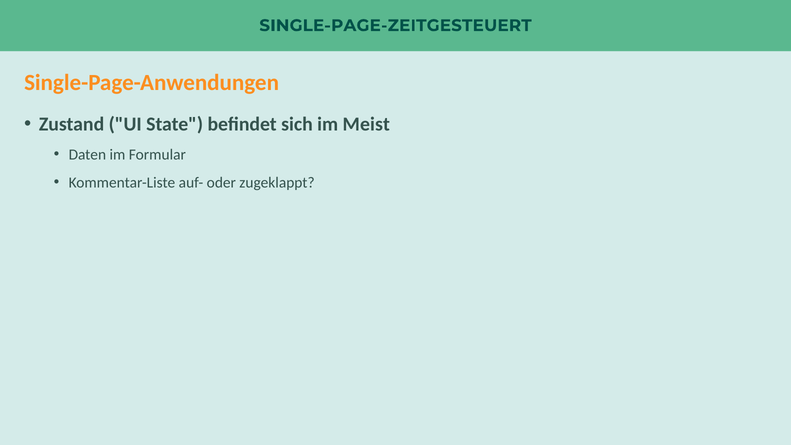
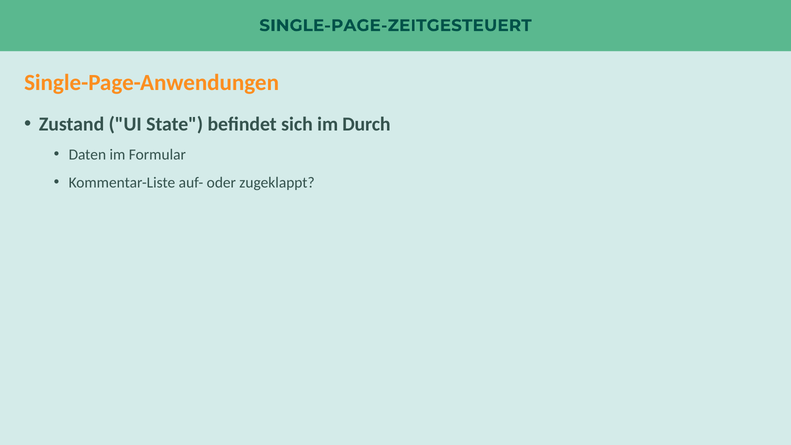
Meist: Meist -> Durch (366, 124)
